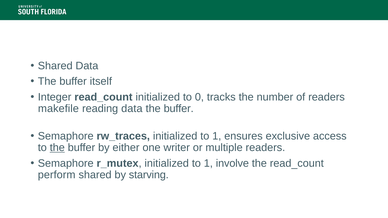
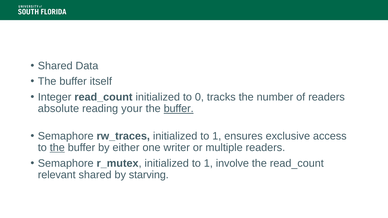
makefile: makefile -> absolute (58, 109)
reading data: data -> your (132, 109)
buffer underline: none -> present (179, 109)
perform: perform -> relevant (57, 175)
